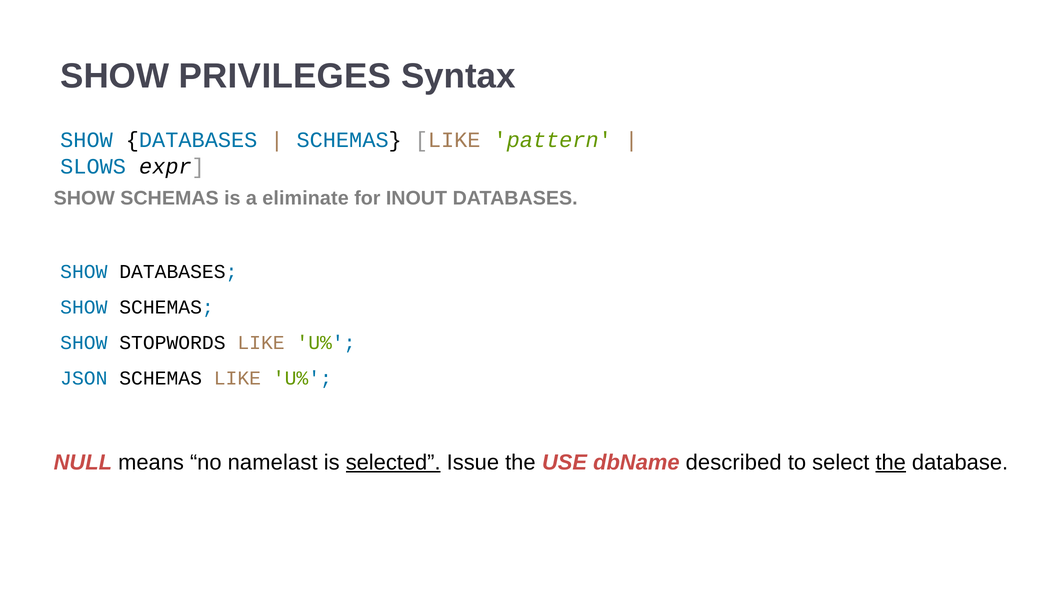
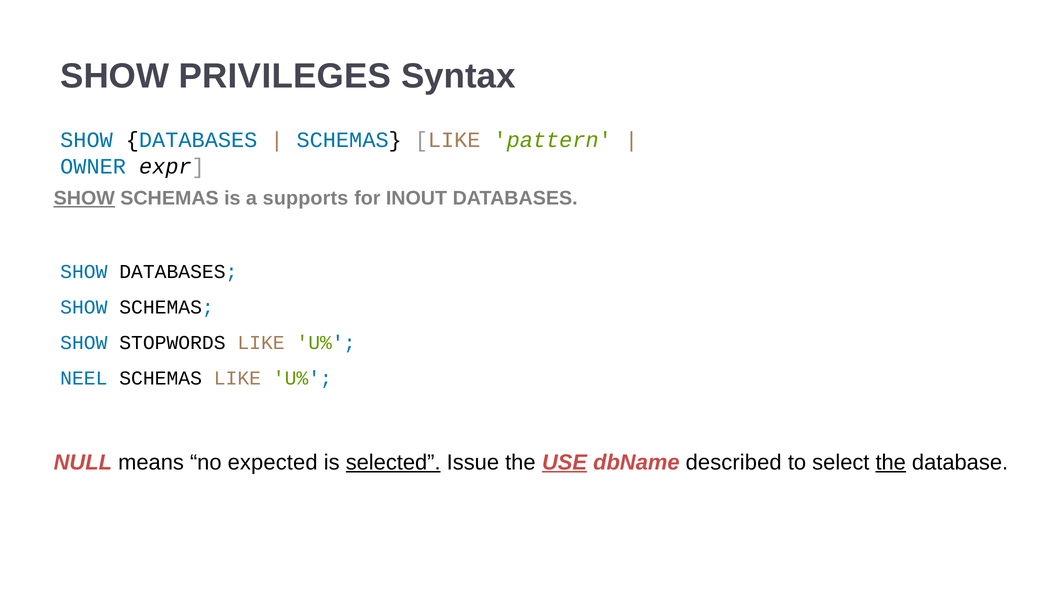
SLOWS: SLOWS -> OWNER (93, 166)
SHOW underline: none -> present (84, 198)
eliminate: eliminate -> supports (305, 198)
JSON: JSON -> NEEL (84, 378)
namelast: namelast -> expected (273, 462)
USE underline: none -> present (565, 462)
